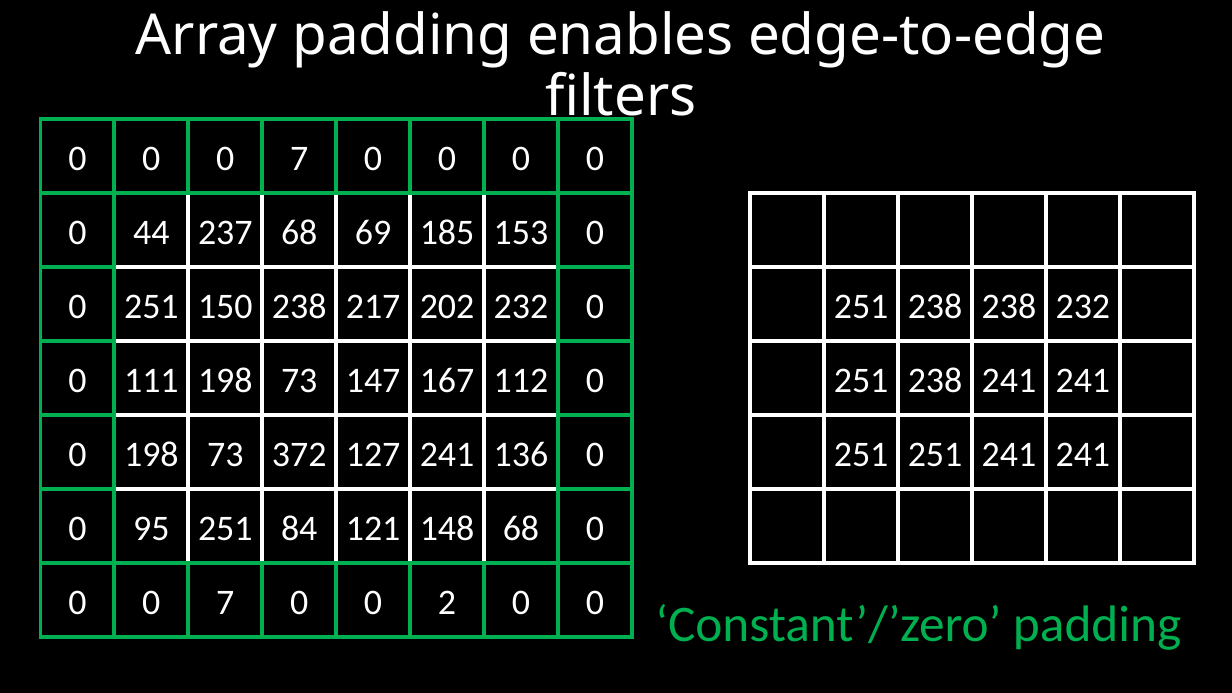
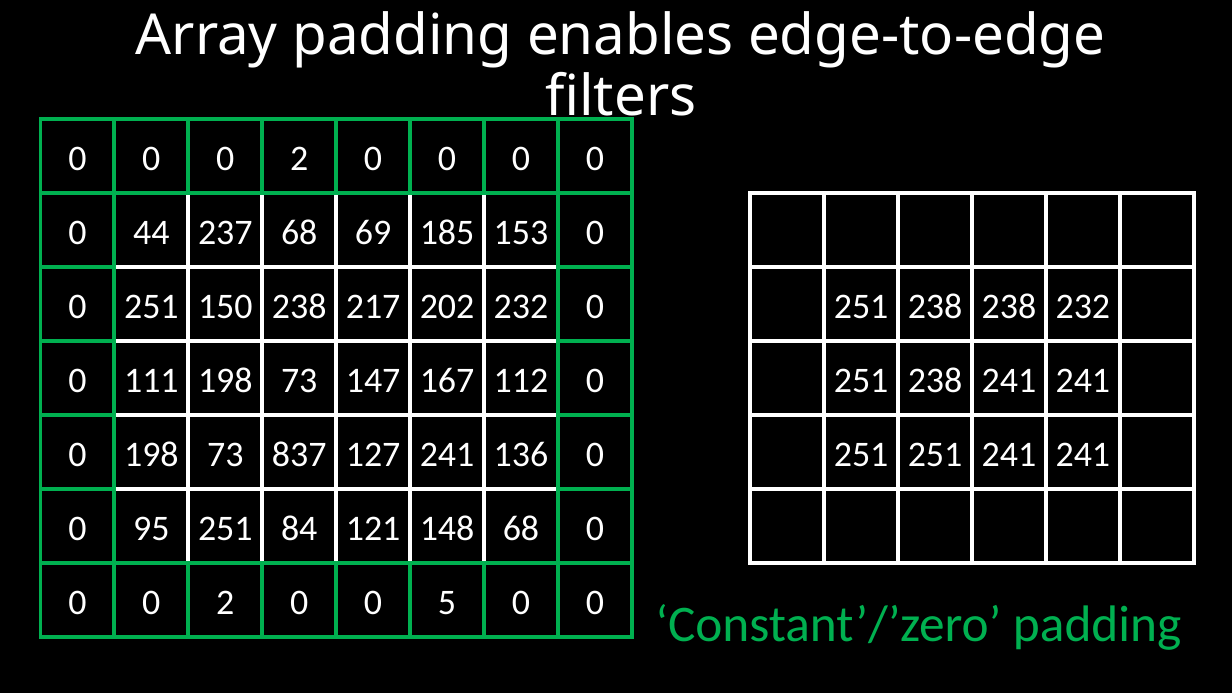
7: 7 -> 2 (299, 159)
372: 372 -> 837 (299, 454)
7: 7 -> 2 (225, 602)
2: 2 -> 5 (447, 602)
